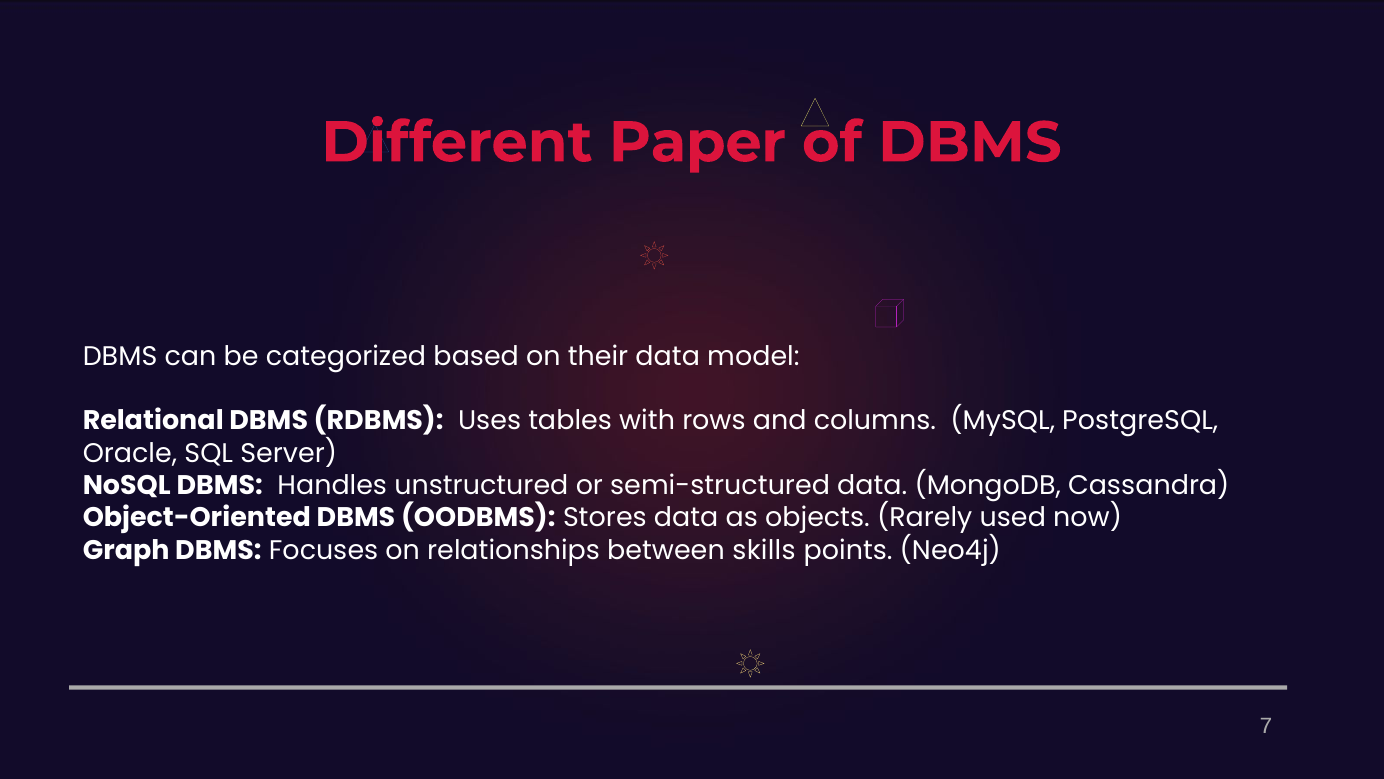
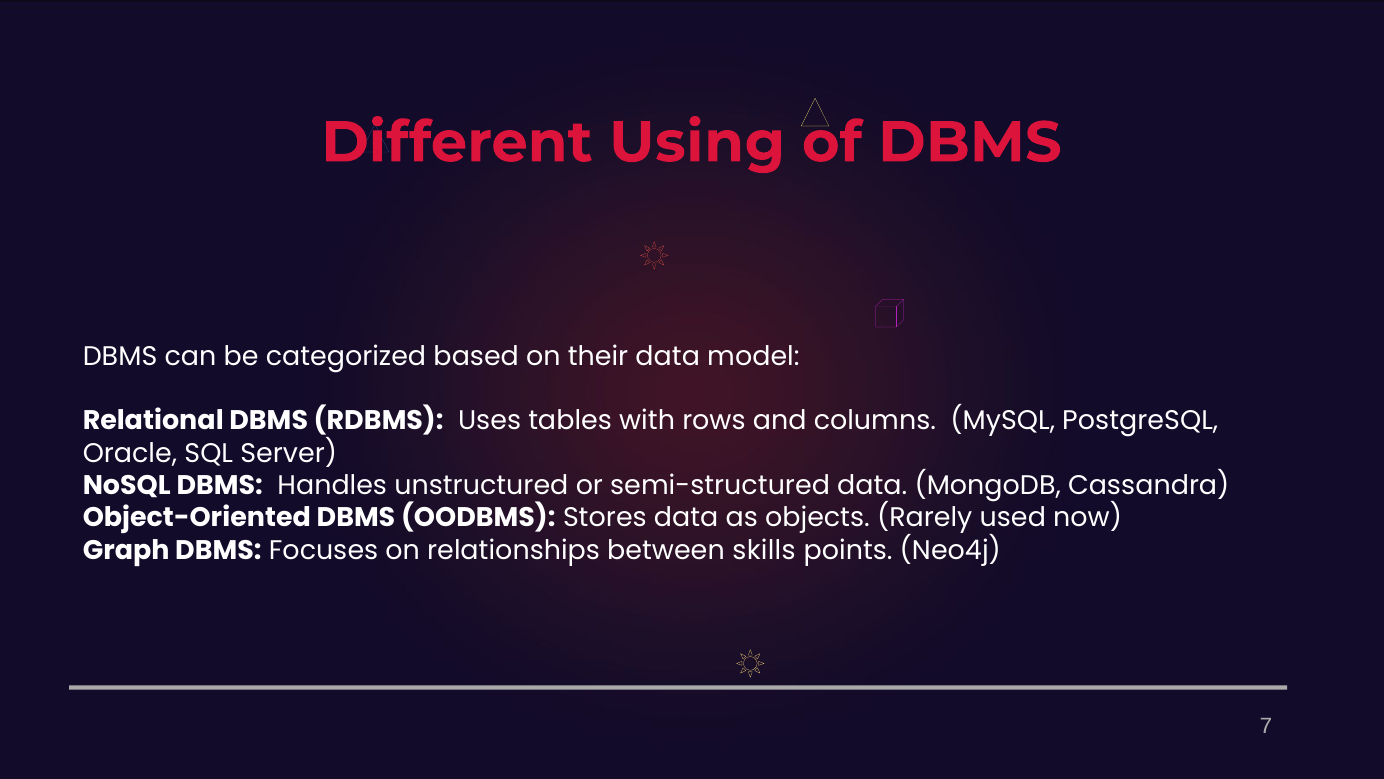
Paper: Paper -> Using (697, 142)
